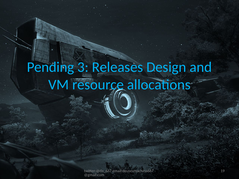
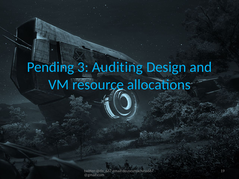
Releases: Releases -> Auditing (117, 67)
